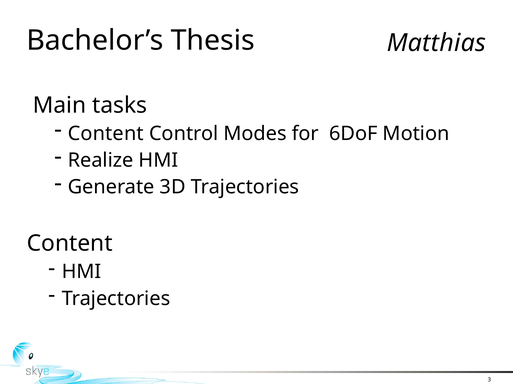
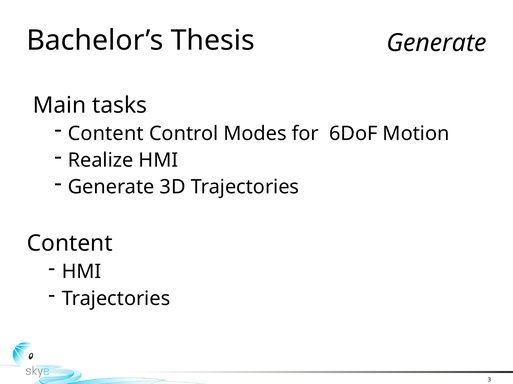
Matthias: Matthias -> Generate (437, 43)
